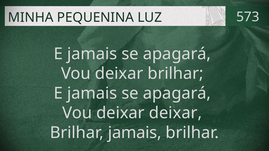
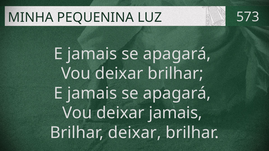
deixar deixar: deixar -> jamais (176, 113)
Brilhar jamais: jamais -> deixar (135, 133)
